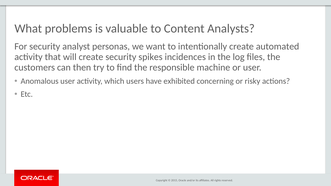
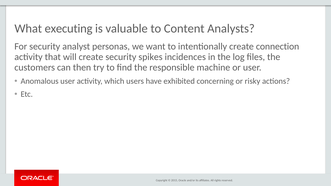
problems: problems -> executing (69, 29)
automated: automated -> connection (278, 47)
